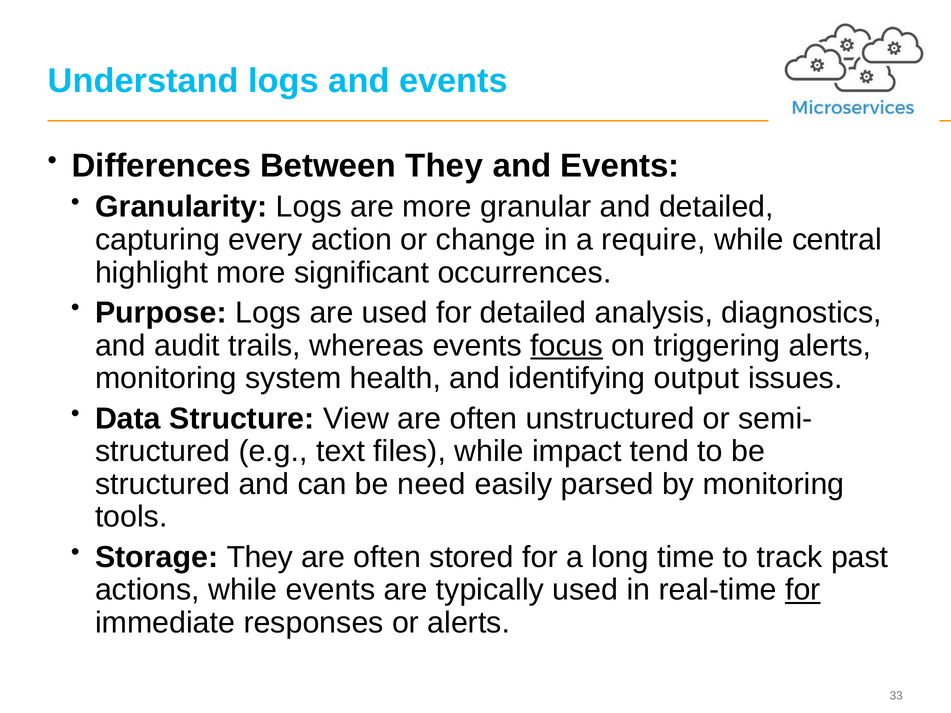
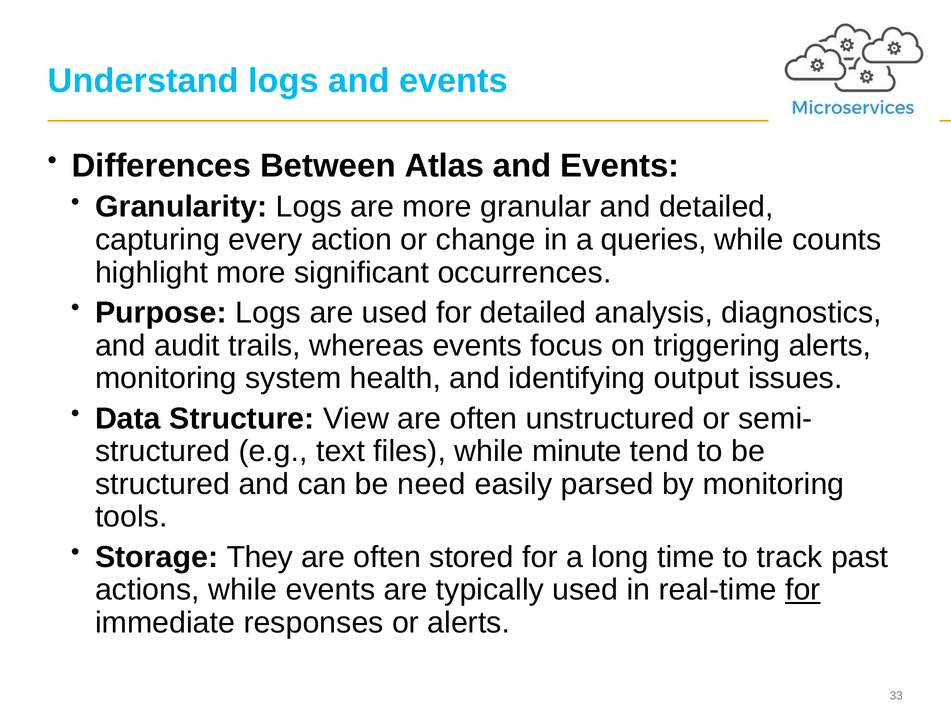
Between They: They -> Atlas (444, 166)
require: require -> queries (654, 240)
central: central -> counts (837, 240)
focus underline: present -> none (567, 346)
impact: impact -> minute (577, 451)
